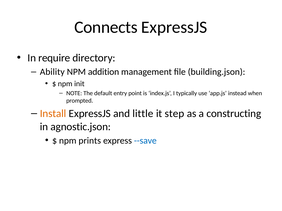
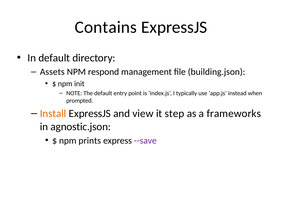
Connects: Connects -> Contains (106, 27)
In require: require -> default (54, 58)
Ability: Ability -> Assets (52, 72)
addition: addition -> respond (104, 72)
little: little -> view (143, 114)
constructing: constructing -> frameworks (234, 114)
--save colour: blue -> purple (145, 141)
